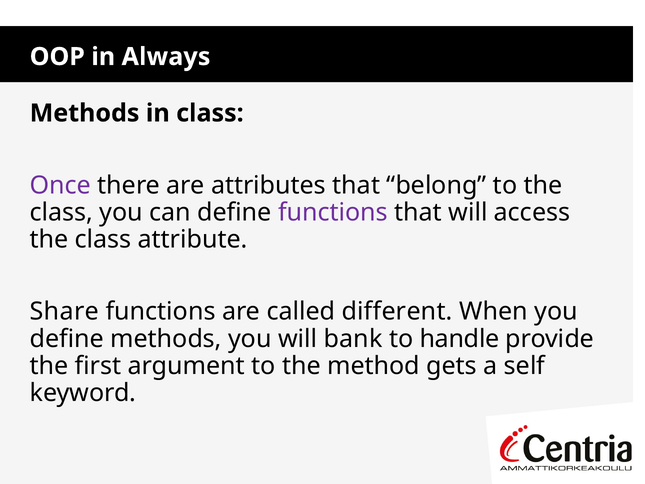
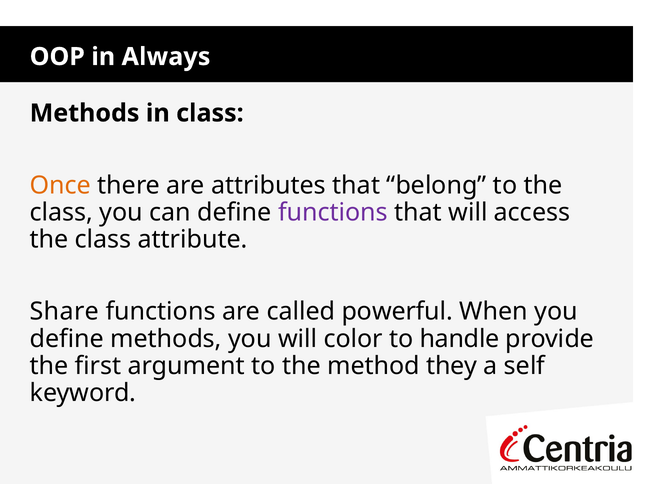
Once colour: purple -> orange (60, 185)
different: different -> powerful (397, 312)
bank: bank -> color (353, 339)
gets: gets -> they (452, 366)
